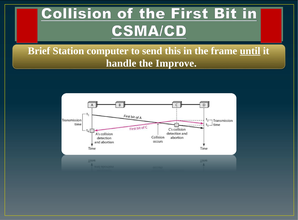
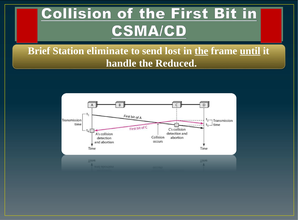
computer: computer -> eliminate (107, 51)
this: this -> lost (173, 51)
the underline: none -> present (201, 51)
Improve: Improve -> Reduced (176, 63)
